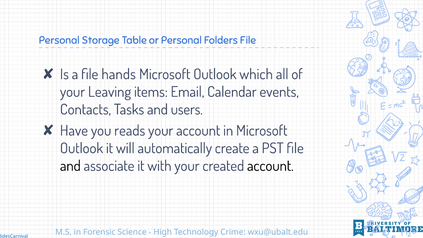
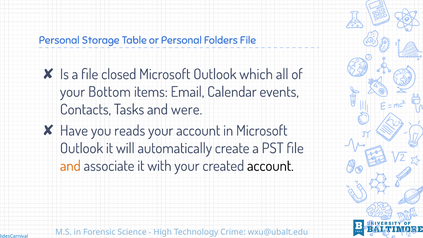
hands: hands -> closed (119, 74)
Leaving: Leaving -> Bottom (110, 92)
users: users -> were (187, 110)
and colour: black -> orange (70, 166)
